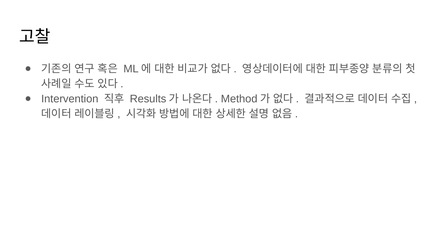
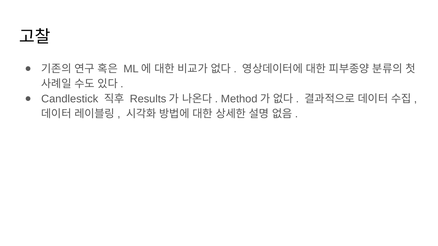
Intervention: Intervention -> Candlestick (70, 99)
